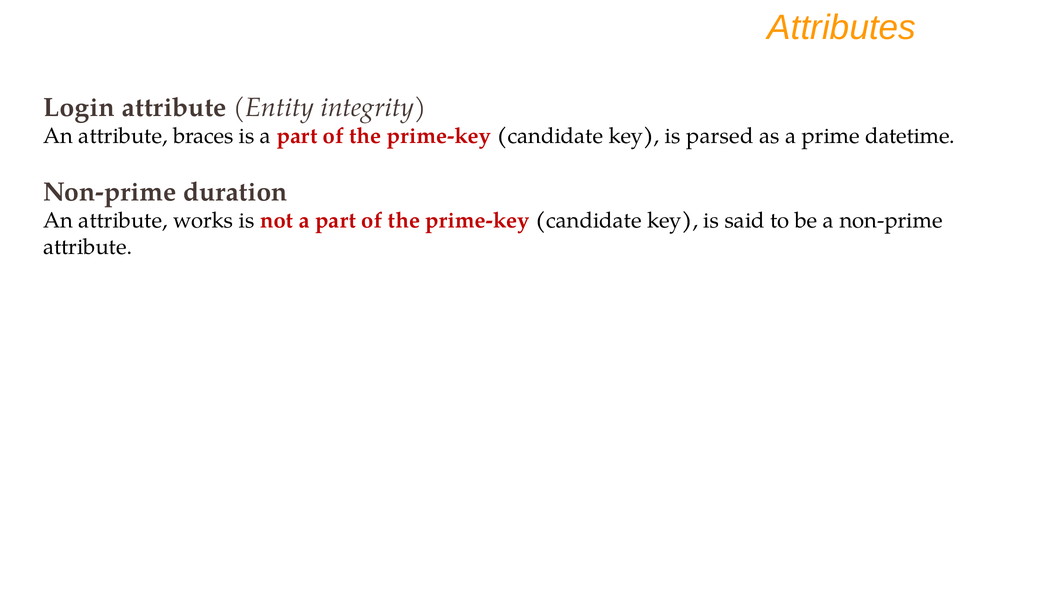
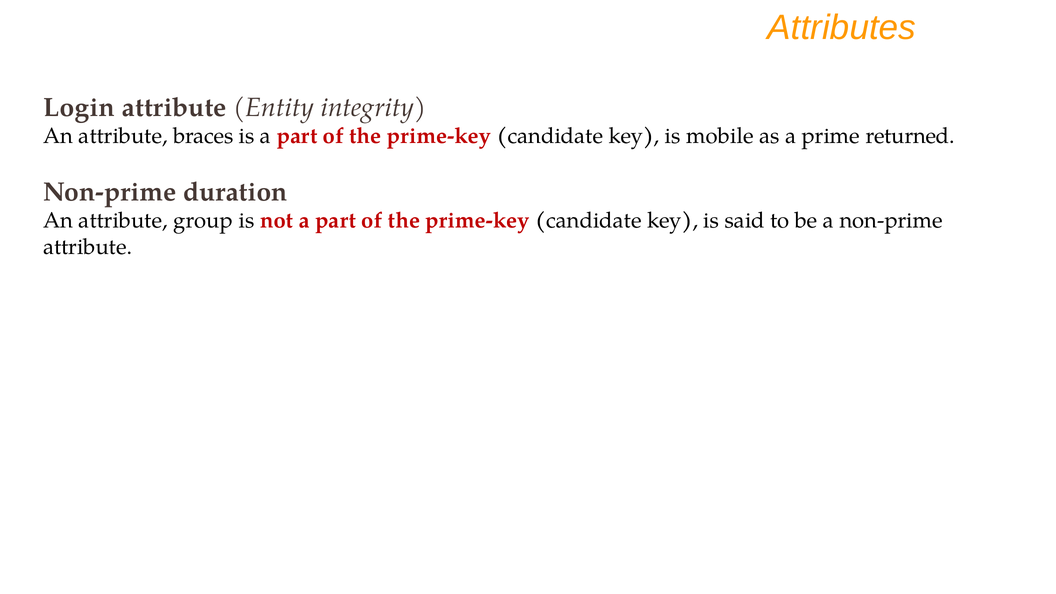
parsed: parsed -> mobile (720, 136)
datetime: datetime -> returned (910, 136)
works: works -> group (203, 221)
